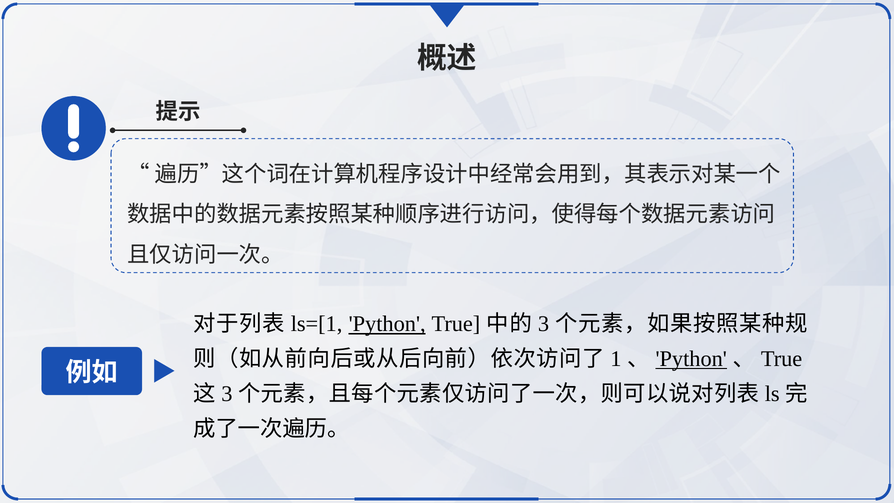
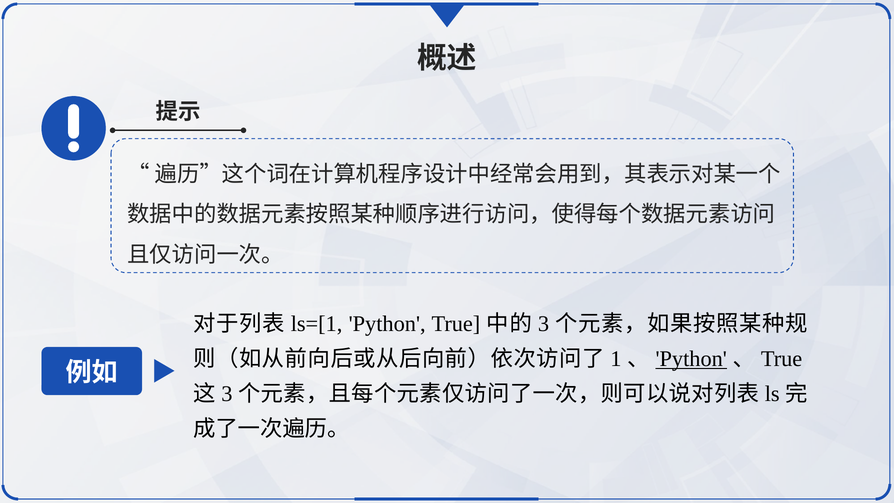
Python underline: present -> none (387, 324)
